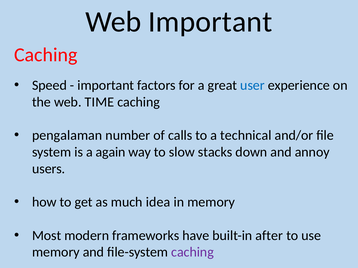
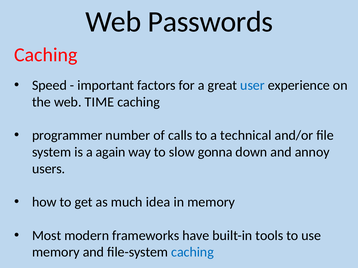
Web Important: Important -> Passwords (210, 22)
pengalaman: pengalaman -> programmer (67, 136)
stacks: stacks -> gonna (215, 152)
after: after -> tools (269, 236)
caching colour: purple -> blue (193, 253)
